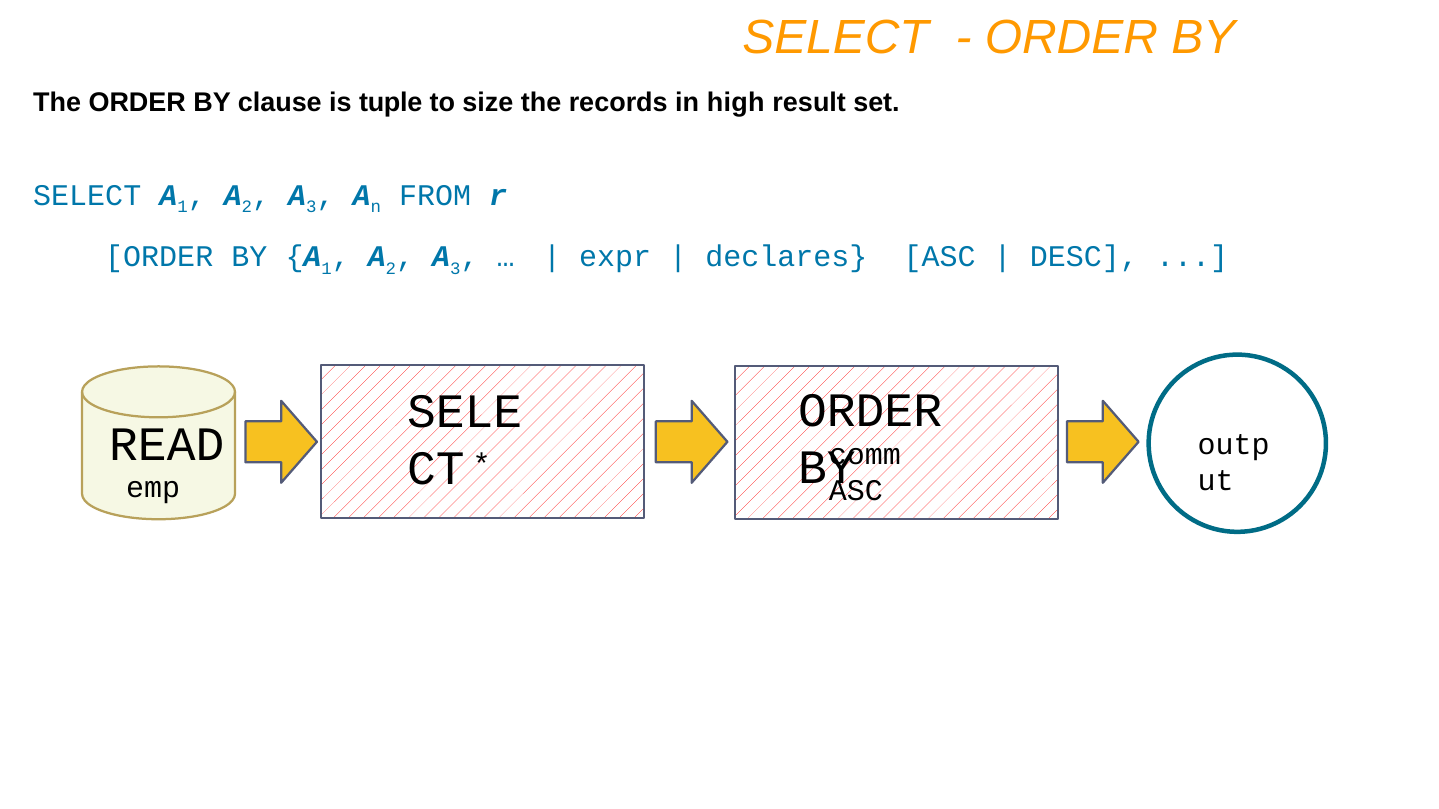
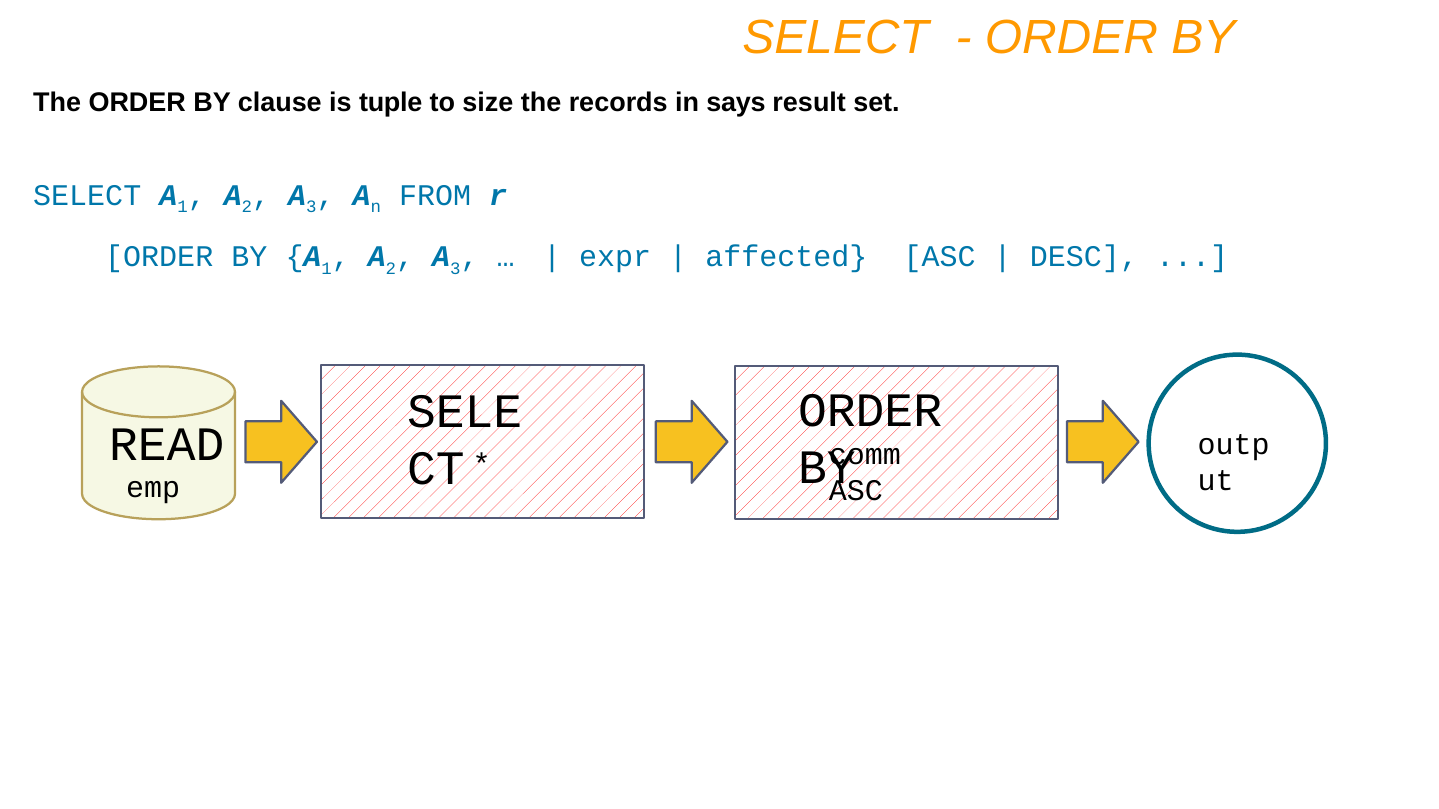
high: high -> says (736, 103)
declares: declares -> affected (786, 257)
